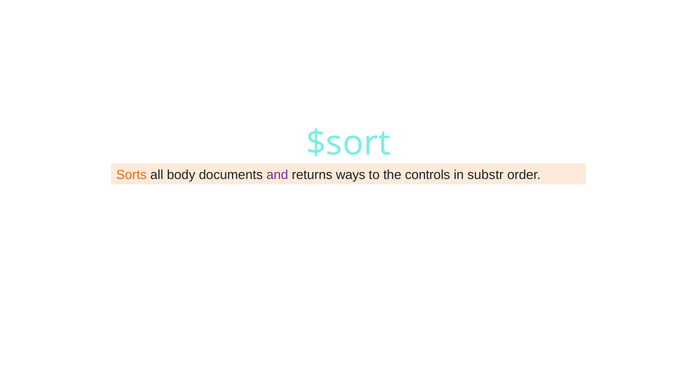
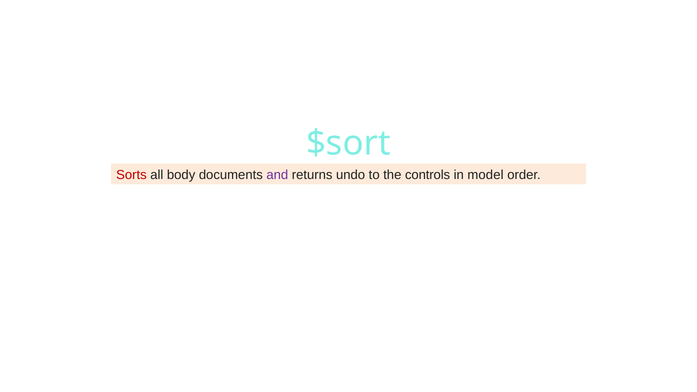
Sorts colour: orange -> red (131, 175)
ways: ways -> undo (351, 175)
substr: substr -> model (485, 175)
